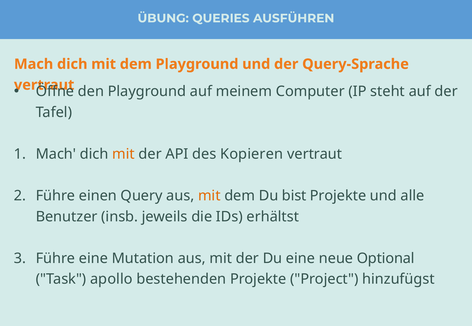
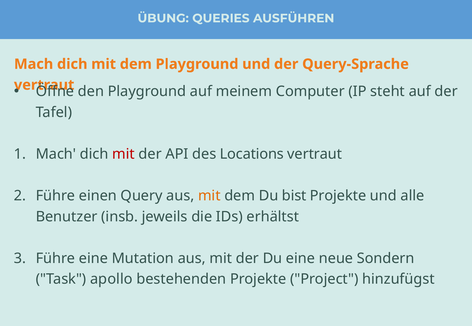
mit colour: orange -> red (124, 154)
Kopieren: Kopieren -> Locations (252, 154)
Optional: Optional -> Sondern (386, 259)
